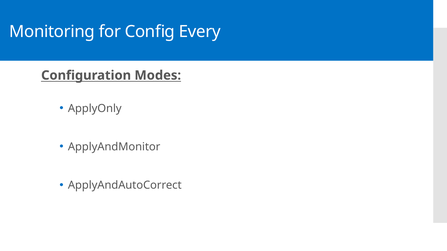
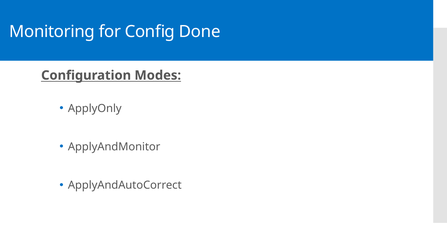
Every: Every -> Done (200, 32)
